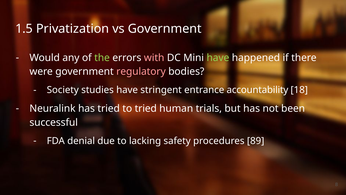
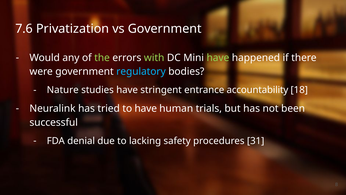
1.5: 1.5 -> 7.6 (24, 29)
with colour: pink -> light green (154, 58)
regulatory colour: pink -> light blue (141, 71)
Society: Society -> Nature (63, 90)
to tried: tried -> have (146, 108)
89: 89 -> 31 (256, 141)
